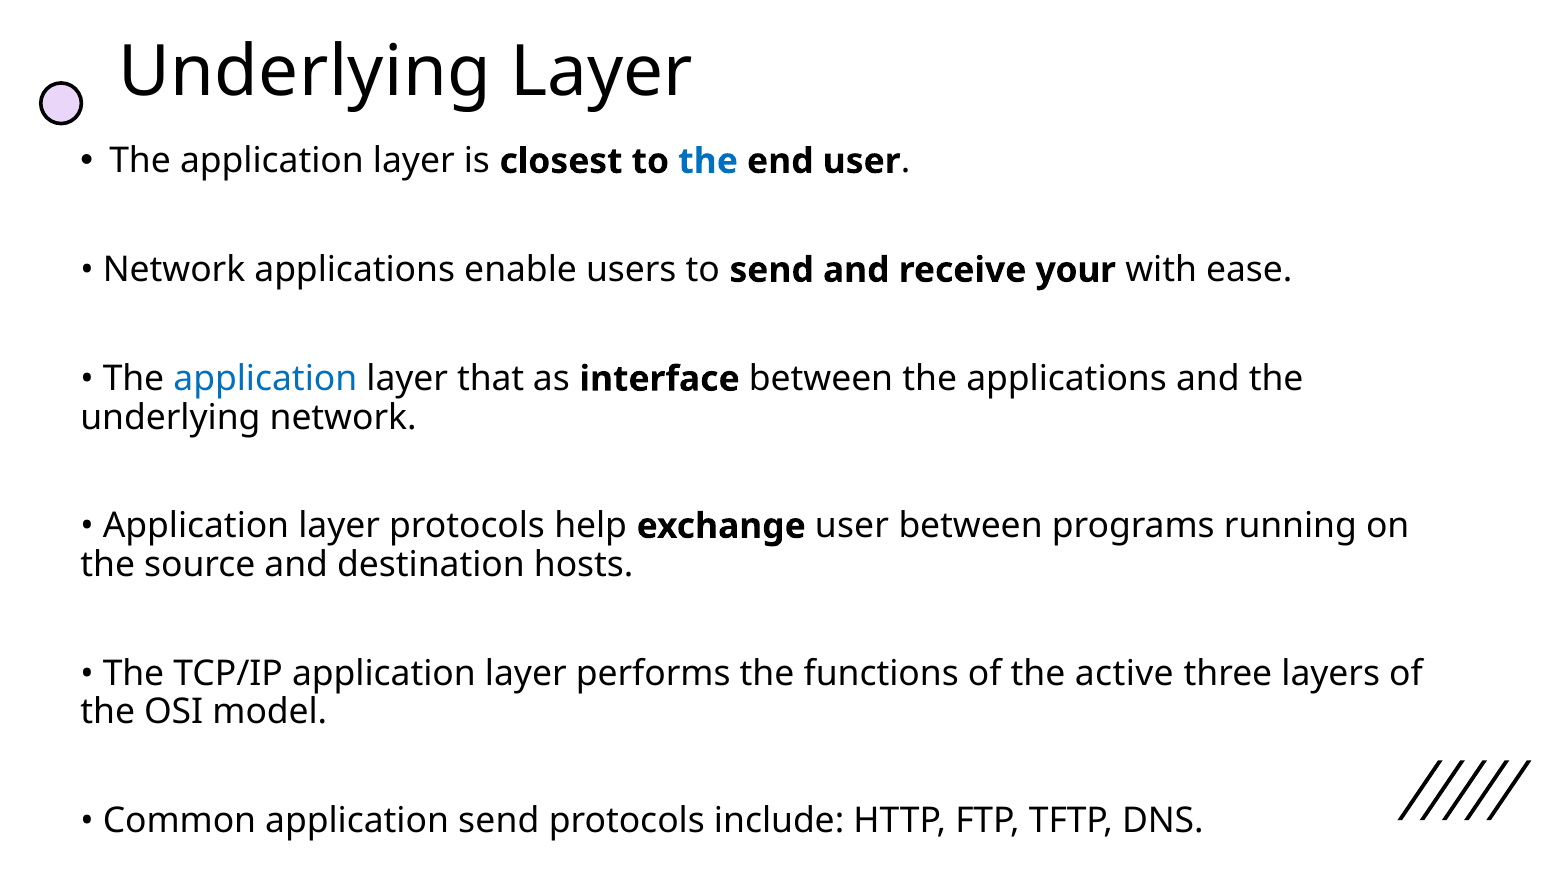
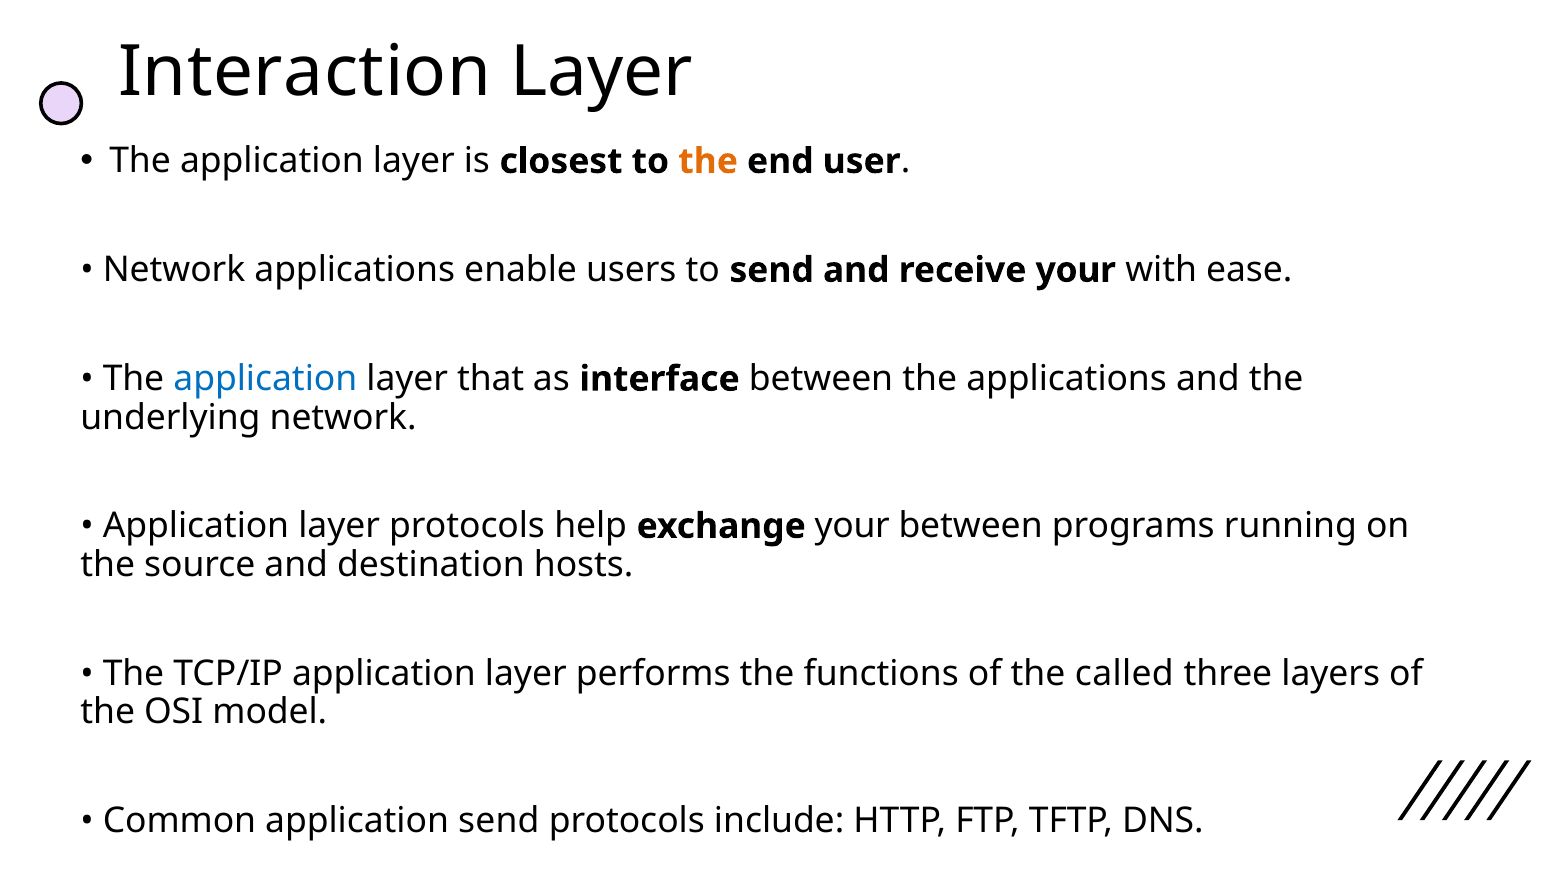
Underlying: Underlying -> Interaction (305, 72)
the colour: blue -> orange (708, 161)
exchange user: user -> your (852, 526)
active: active -> called (1124, 674)
